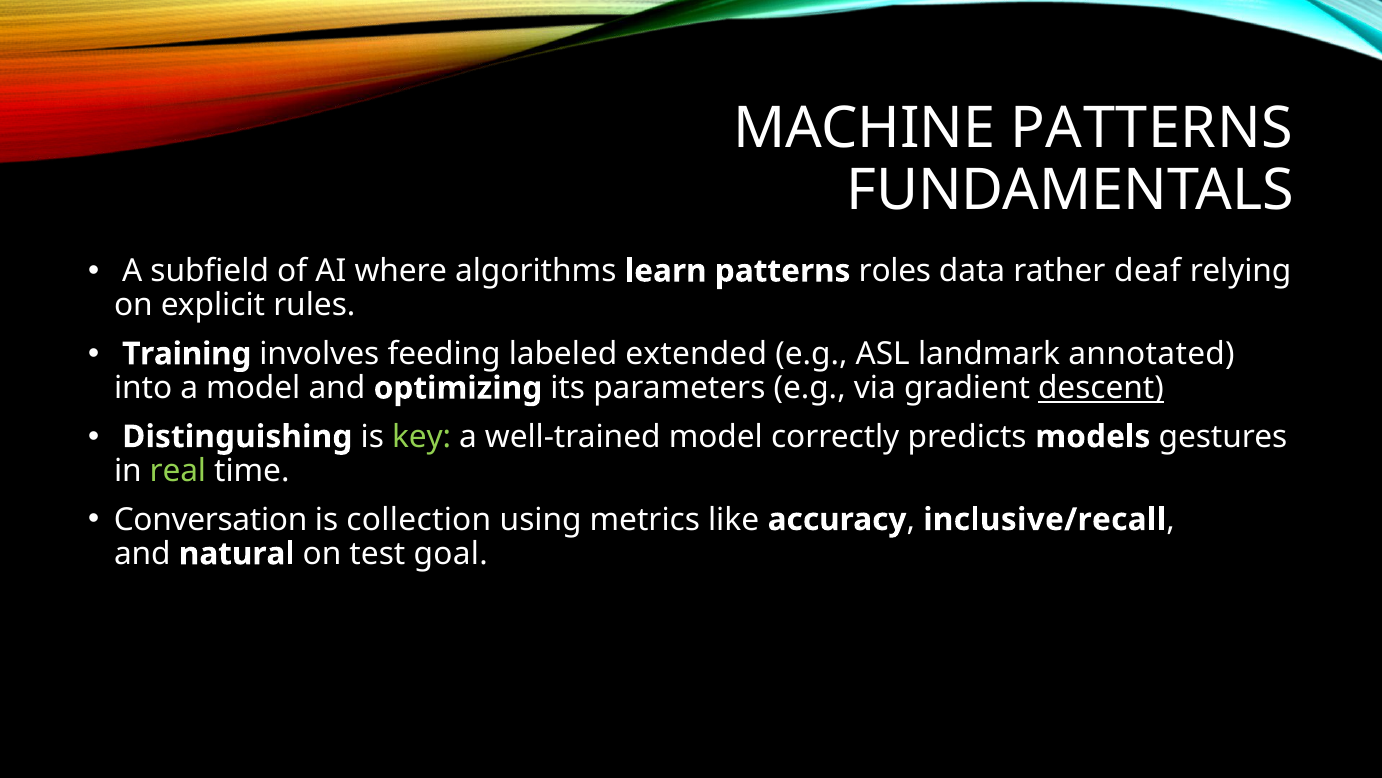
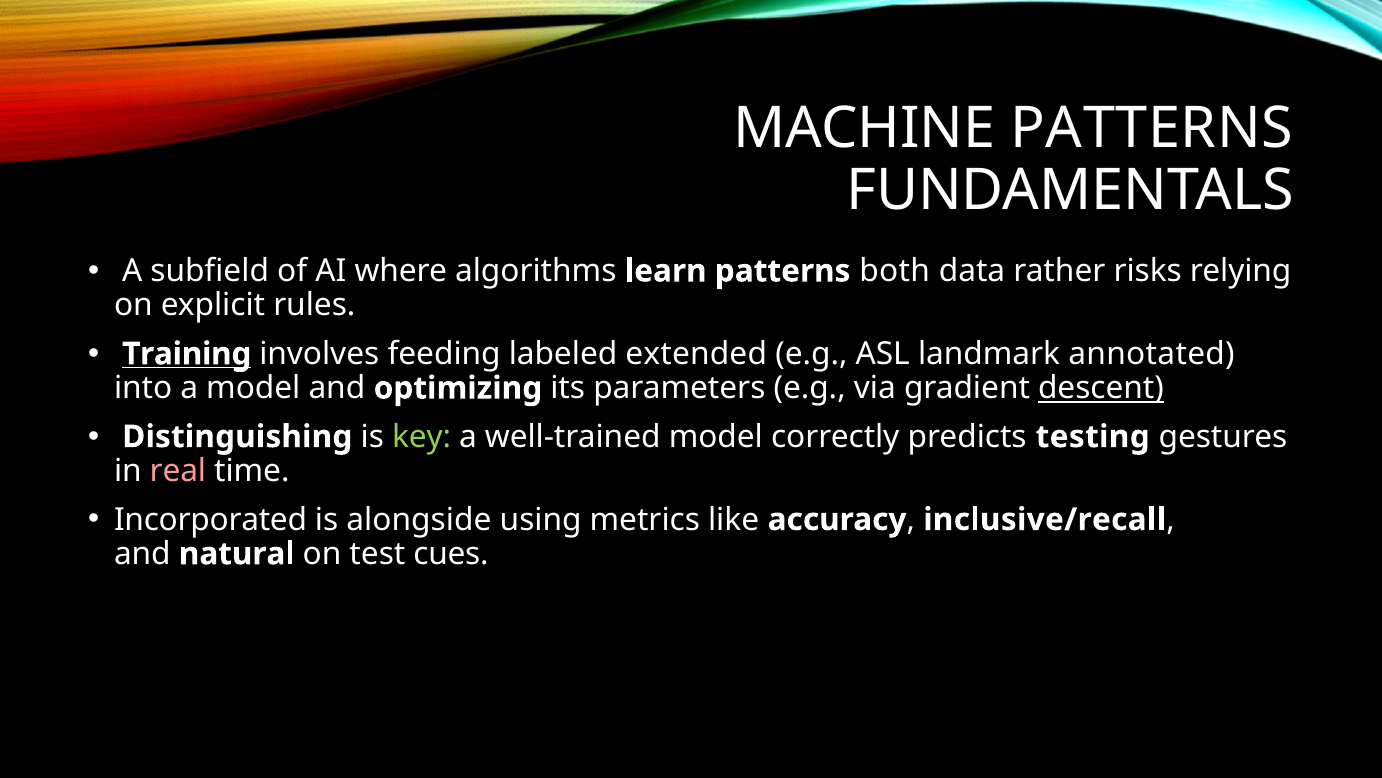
roles: roles -> both (895, 271)
deaf: deaf -> risks (1148, 271)
Training underline: none -> present (187, 354)
models: models -> testing (1093, 436)
real colour: light green -> pink (178, 471)
Conversation: Conversation -> Incorporated (211, 519)
collection: collection -> alongside (419, 519)
goal: goal -> cues (451, 553)
